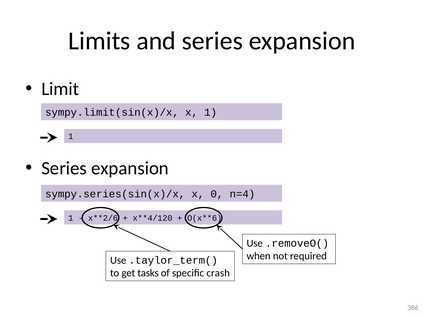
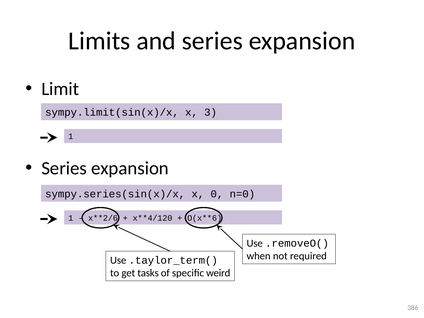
x 1: 1 -> 3 (211, 112)
n=4: n=4 -> n=0 (242, 194)
crash: crash -> weird (218, 273)
